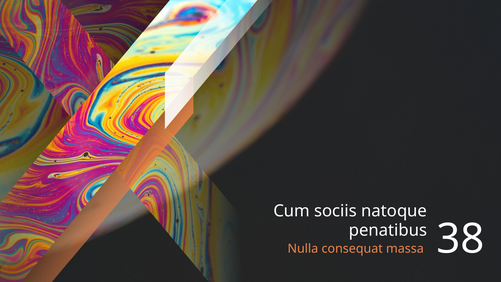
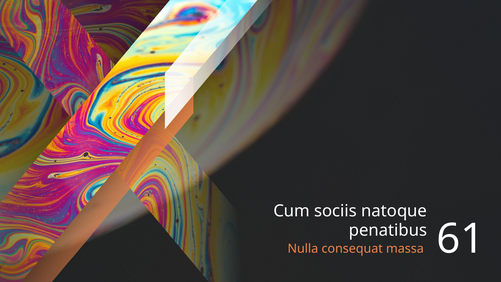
38: 38 -> 61 (460, 239)
